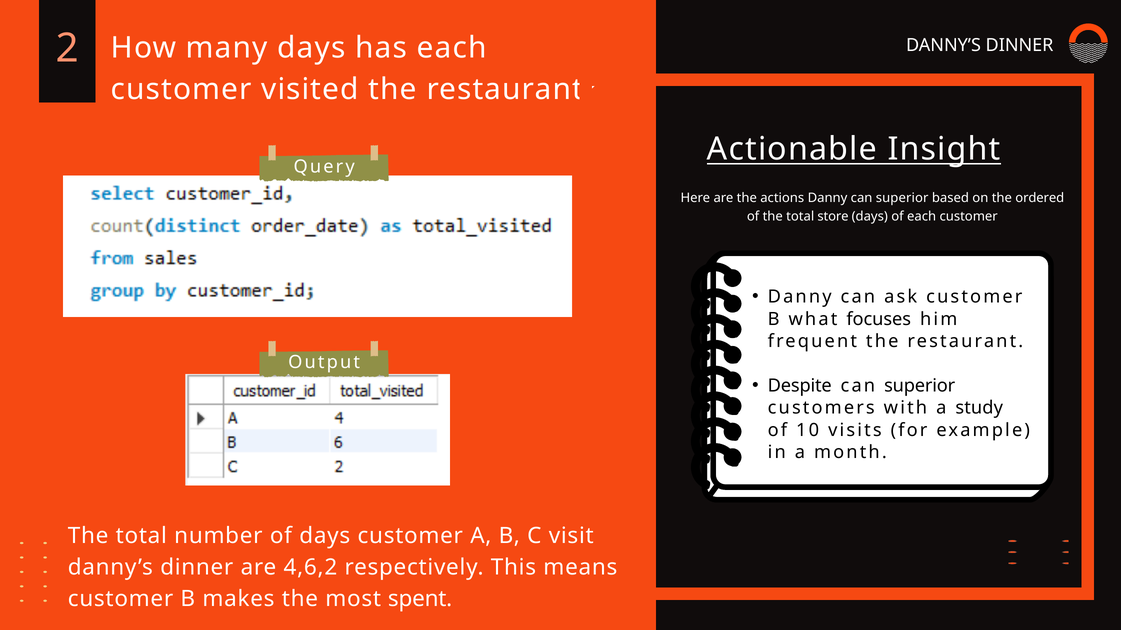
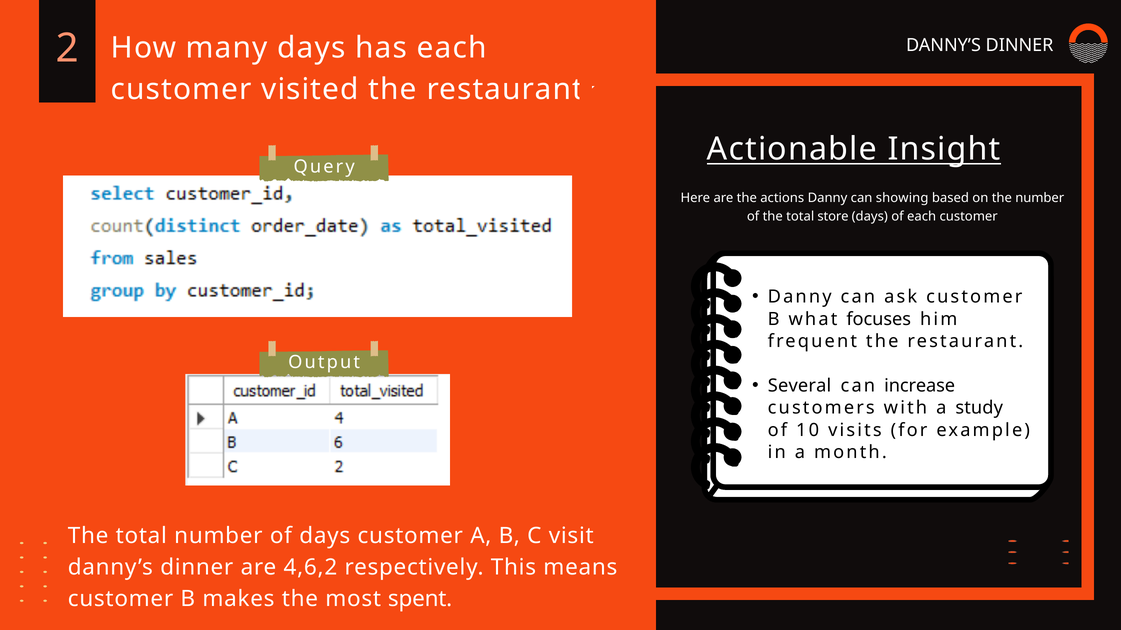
Danny can superior: superior -> showing (902, 198)
the ordered: ordered -> number (1040, 198)
Despite: Despite -> Several (800, 386)
superior: superior -> increase (920, 386)
